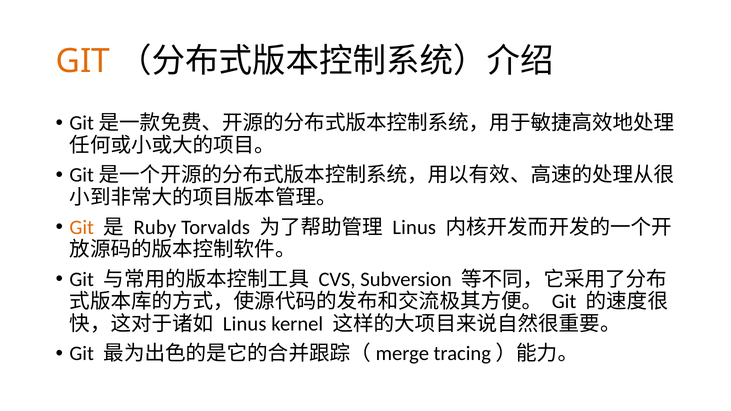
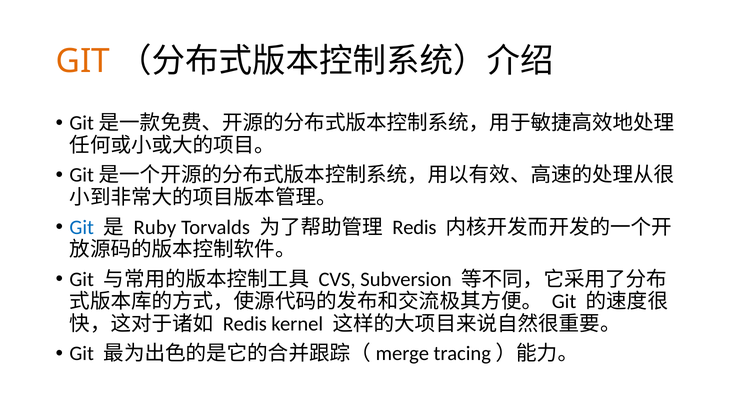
Git colour: orange -> blue (82, 227)
Linus: Linus -> Redis (414, 227)
Linus: Linus -> Redis (245, 324)
